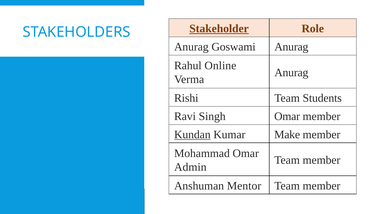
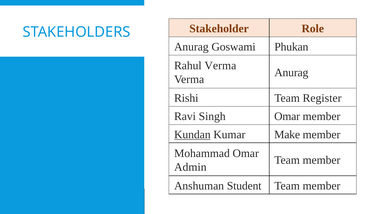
Stakeholder underline: present -> none (219, 29)
Goswami Anurag: Anurag -> Phukan (291, 47)
Rahul Online: Online -> Verma (220, 66)
Students: Students -> Register (322, 98)
Mentor: Mentor -> Student (244, 186)
